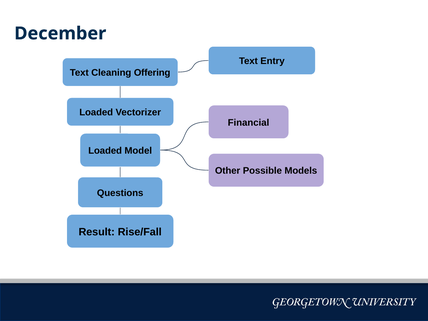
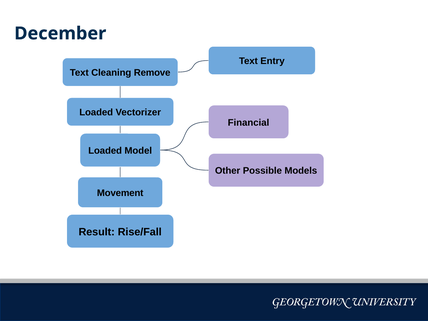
Offering: Offering -> Remove (152, 73)
Questions: Questions -> Movement (120, 193)
